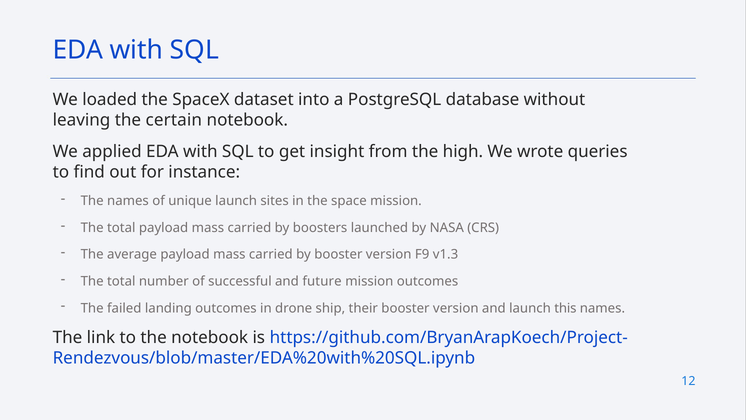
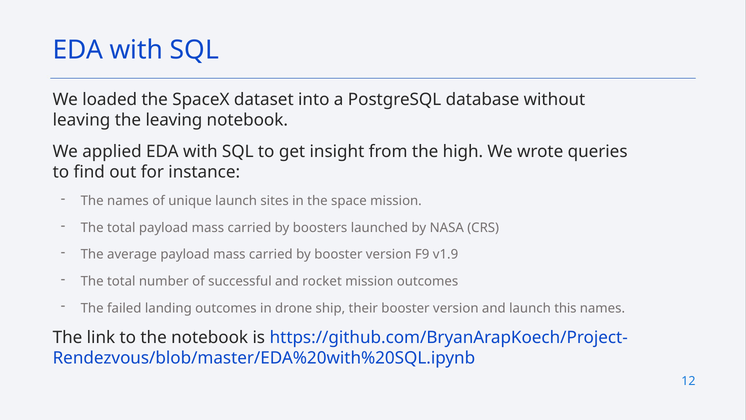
the certain: certain -> leaving (174, 120)
v1.3: v1.3 -> v1.9 (445, 254)
future: future -> rocket (322, 281)
